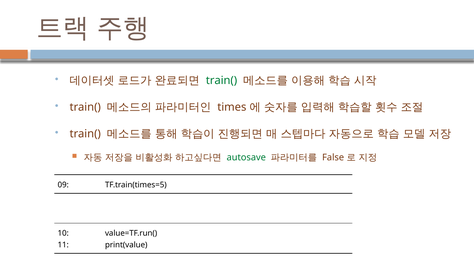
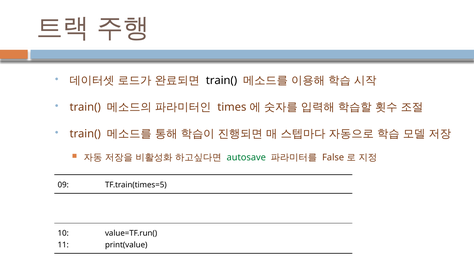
train( colour: green -> black (221, 81)
